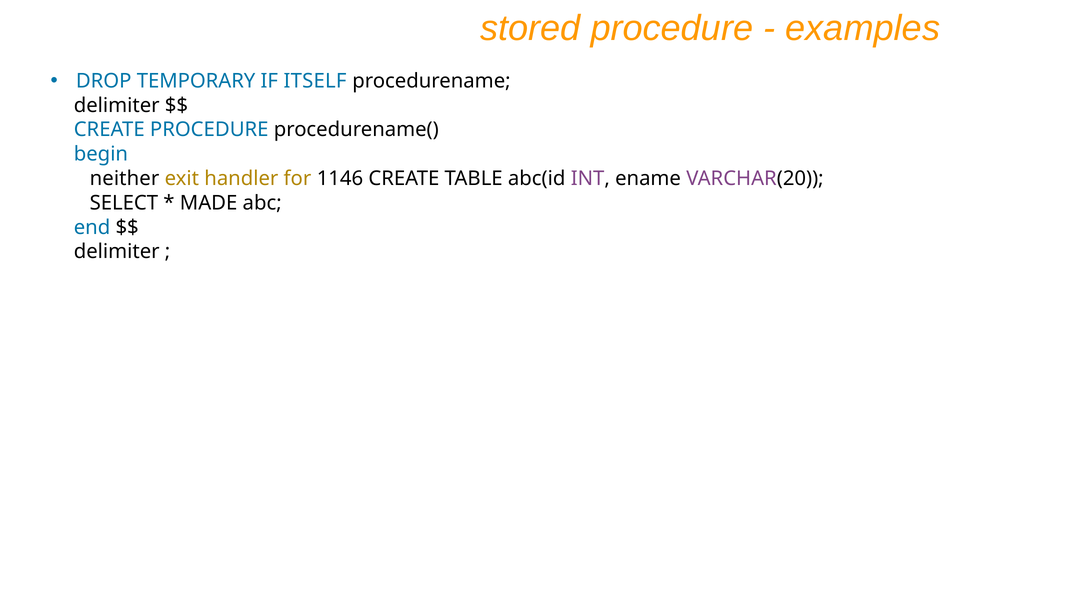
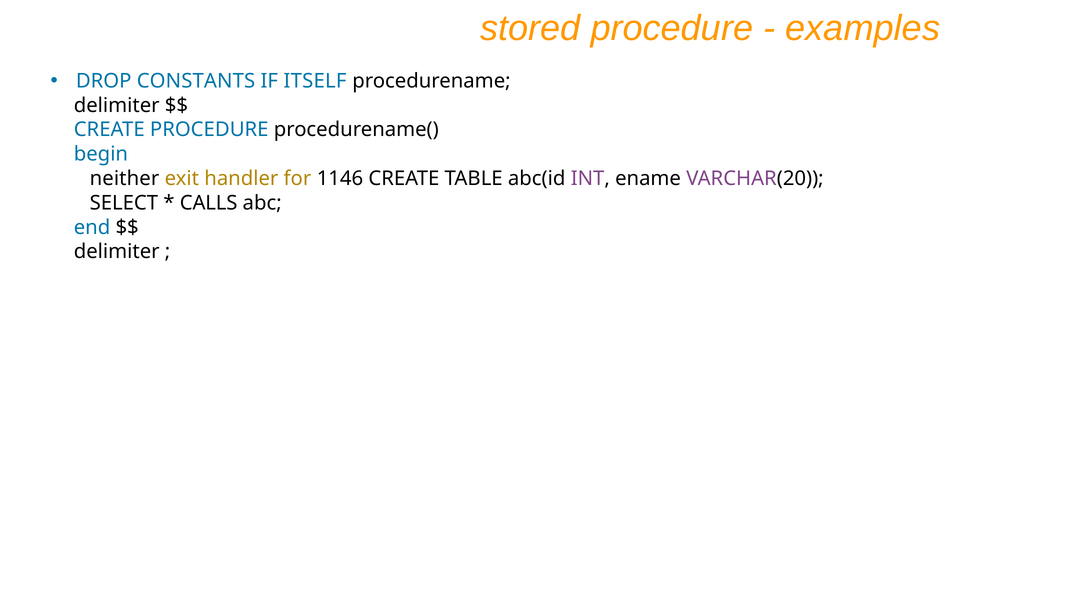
TEMPORARY: TEMPORARY -> CONSTANTS (196, 81)
MADE: MADE -> CALLS (209, 203)
